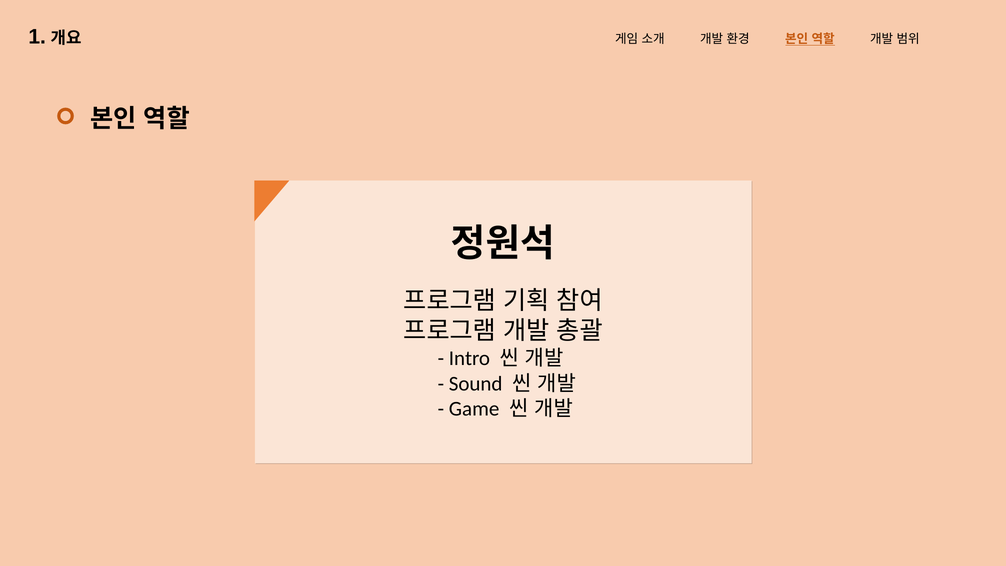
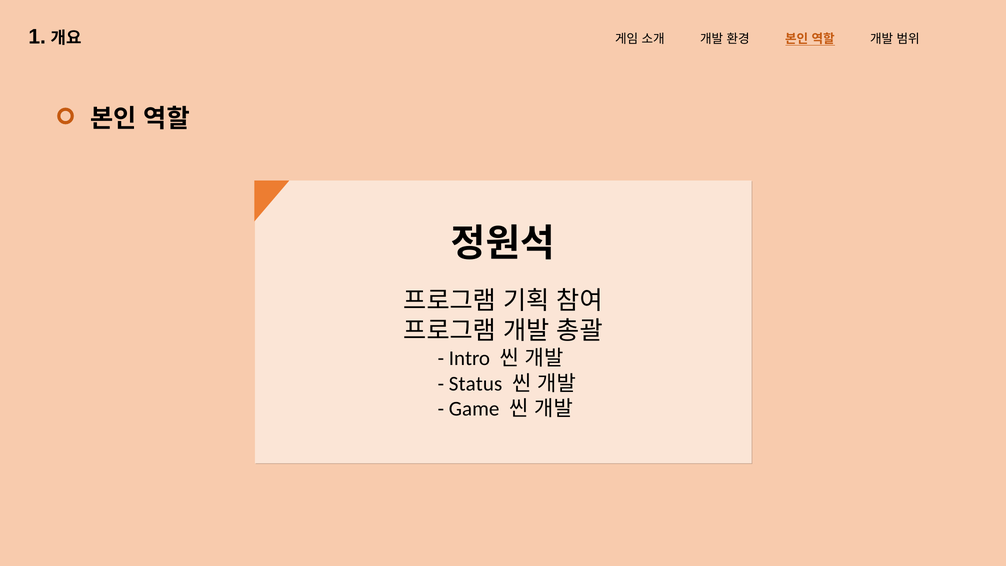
Sound: Sound -> Status (476, 384)
